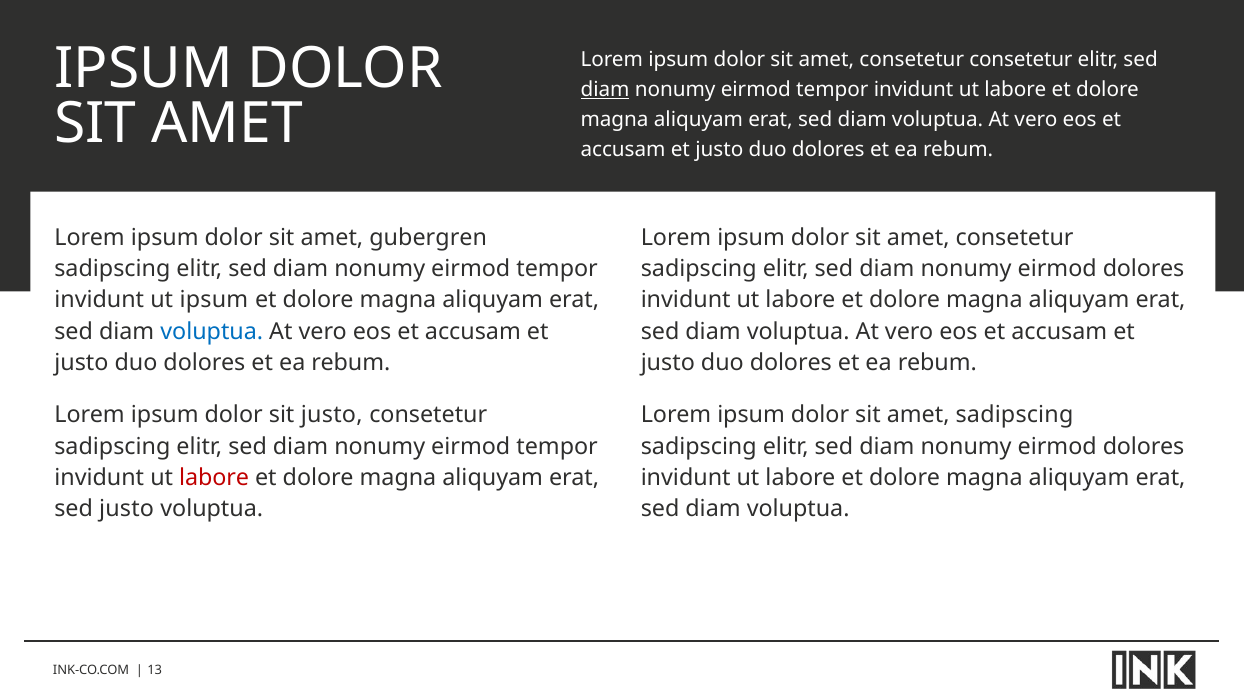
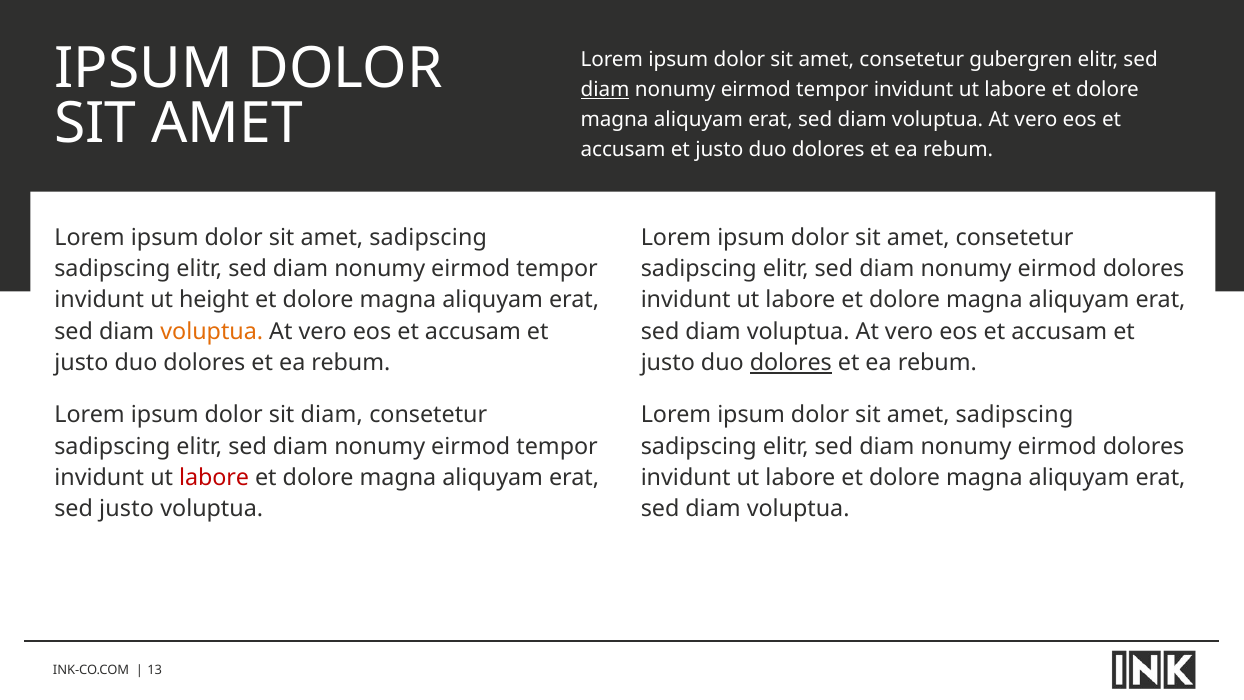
consetetur consetetur: consetetur -> gubergren (1021, 60)
gubergren: gubergren -> sadipscing (428, 237)
ut ipsum: ipsum -> height (214, 300)
voluptua colour: blue -> orange (212, 331)
dolores underline: none -> present (791, 363)
sit justo: justo -> diam (332, 415)
